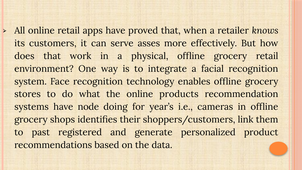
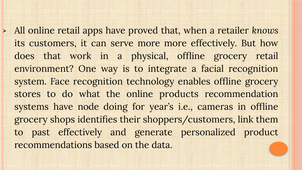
serve asses: asses -> more (149, 43)
past registered: registered -> effectively (80, 132)
